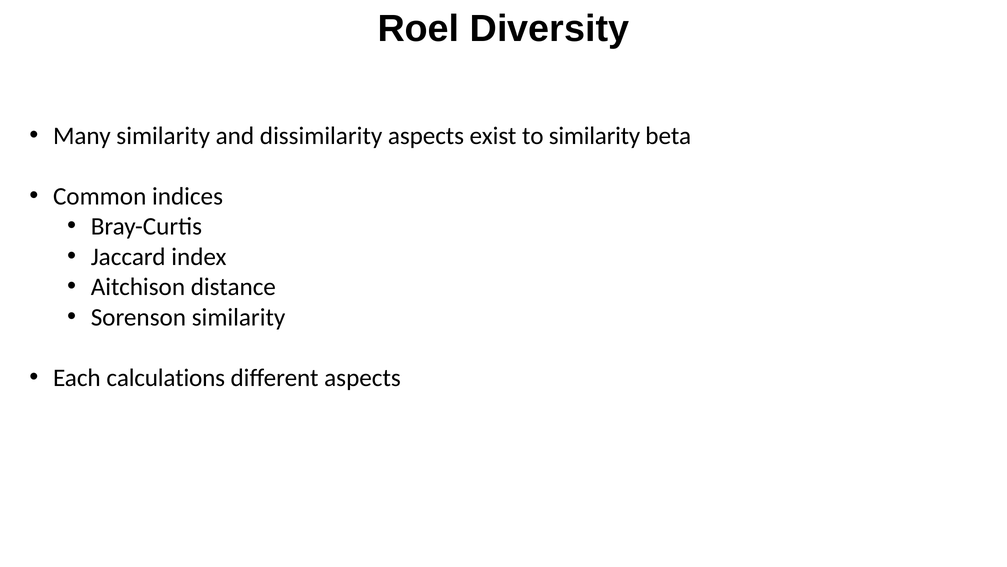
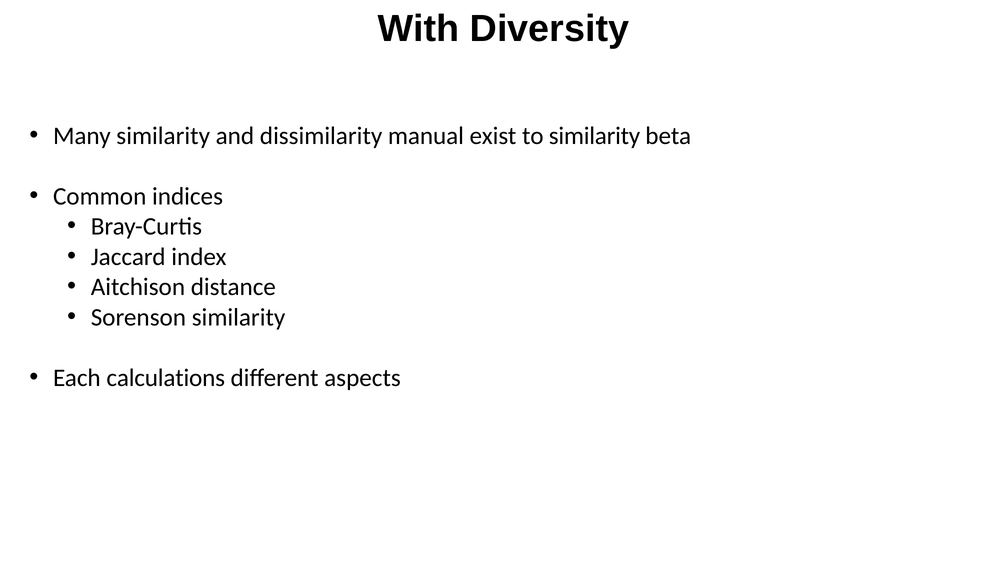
Roel: Roel -> With (418, 29)
dissimilarity aspects: aspects -> manual (426, 136)
